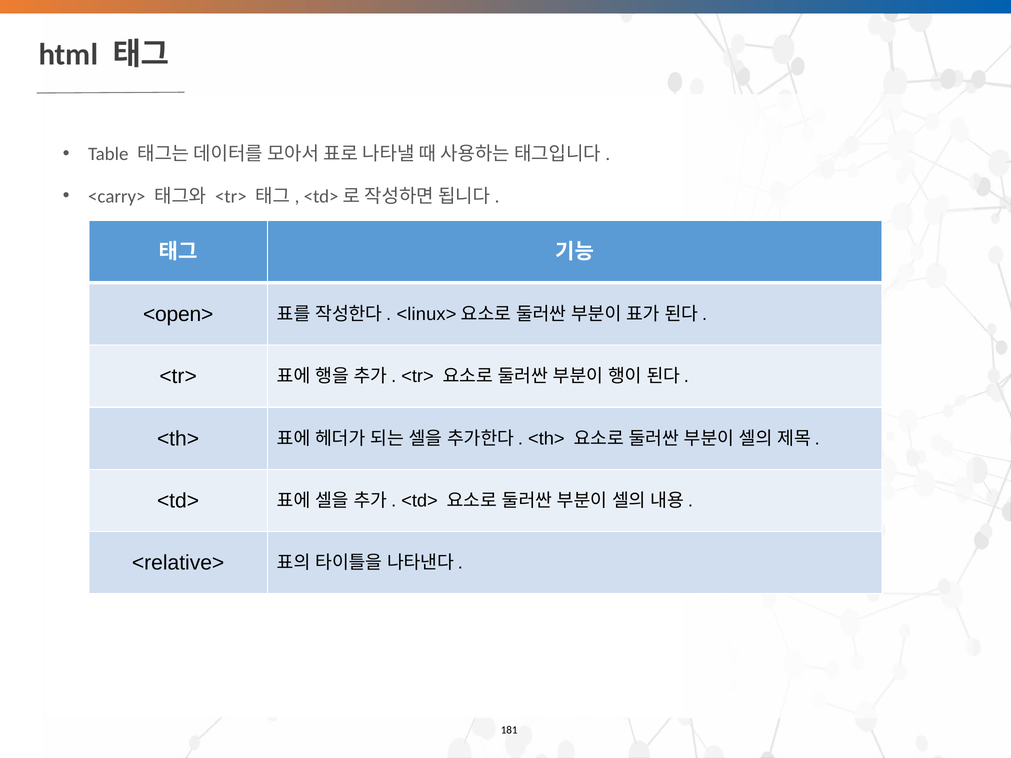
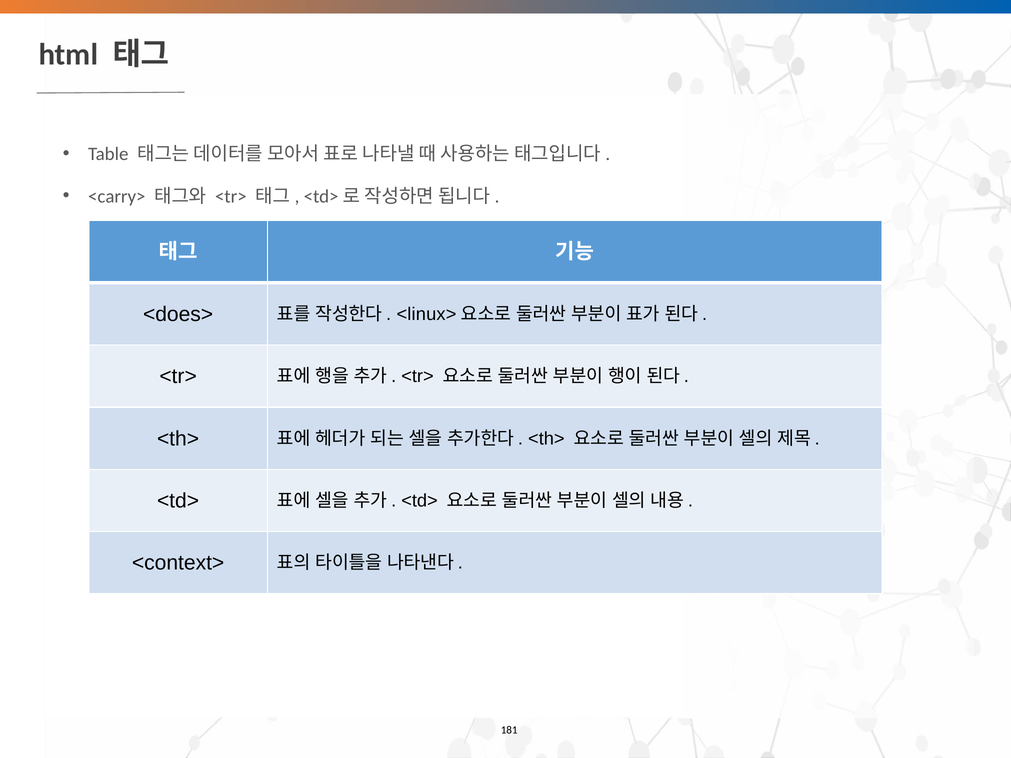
<open>: <open> -> <does> (178, 314)
<relative>: <relative> -> <context> (178, 563)
